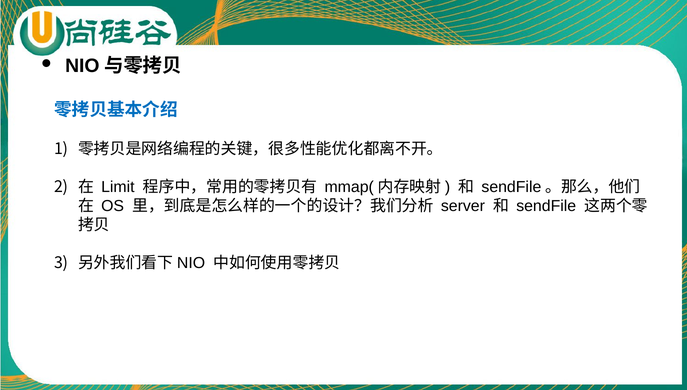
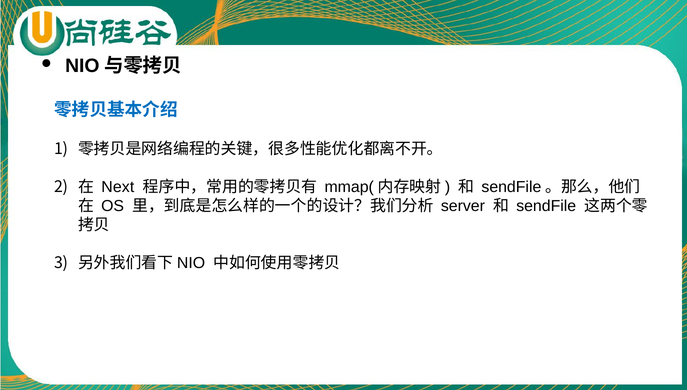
Limit: Limit -> Next (118, 187)
